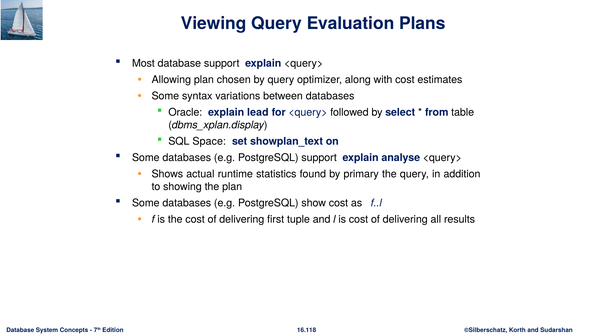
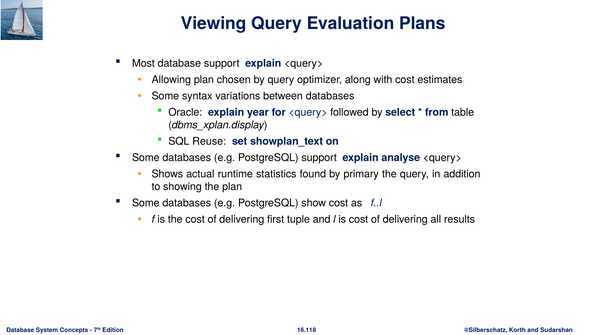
lead: lead -> year (258, 113)
Space: Space -> Reuse (209, 142)
